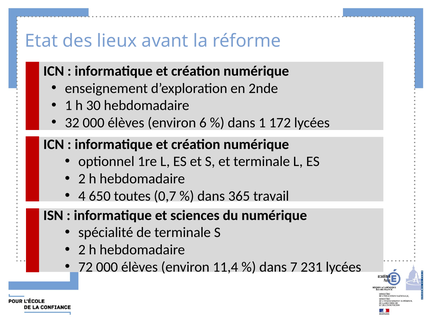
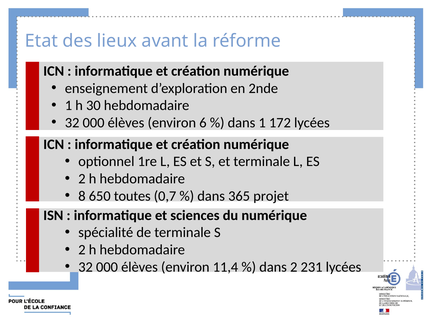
4: 4 -> 8 (82, 196)
travail: travail -> projet (271, 196)
72: 72 -> 32 (86, 267)
dans 7: 7 -> 2 (294, 267)
